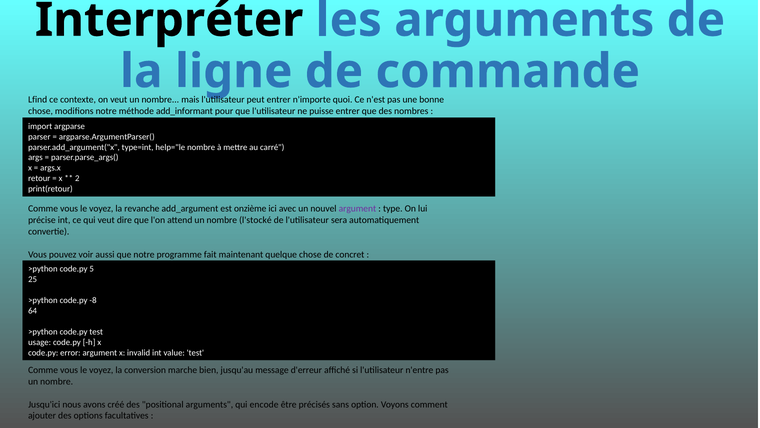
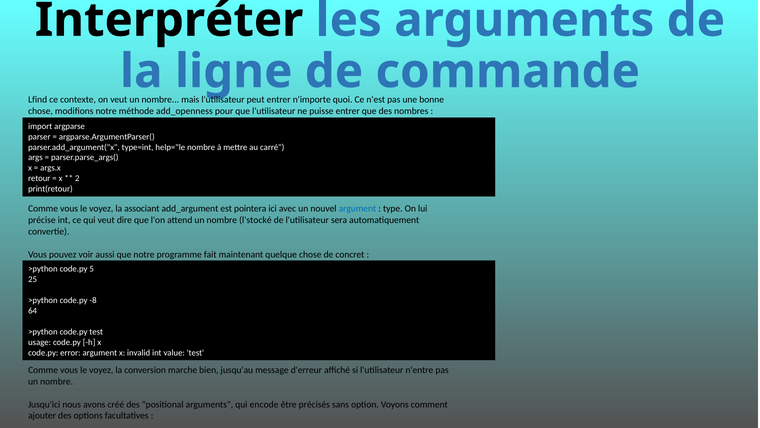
add_informant: add_informant -> add_openness (184, 111)
revanche: revanche -> associant (142, 209)
onzième: onzième -> pointera (250, 209)
argument colour: purple -> blue (357, 209)
